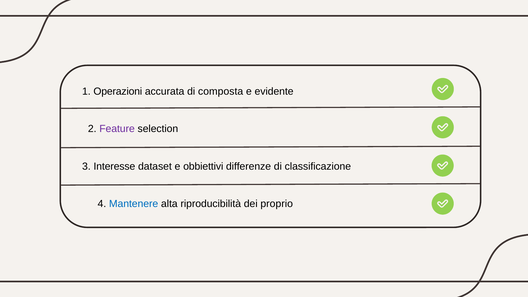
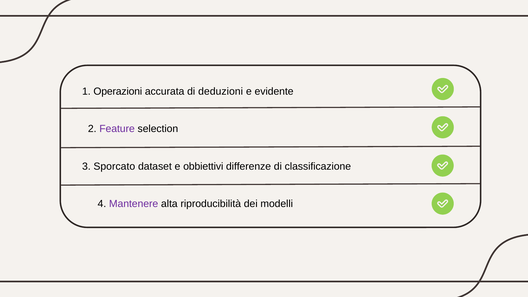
composta: composta -> deduzioni (221, 91)
Interesse: Interesse -> Sporcato (114, 166)
Mantenere colour: blue -> purple (134, 204)
proprio: proprio -> modelli (277, 204)
